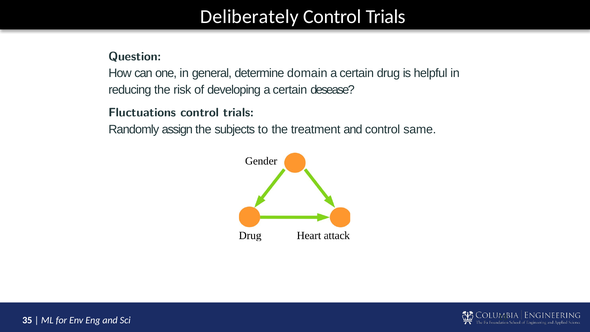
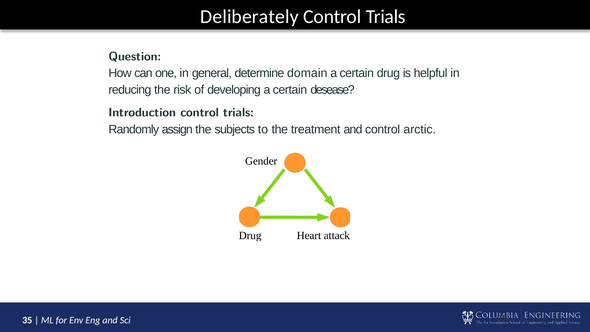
Fluctuations: Fluctuations -> Introduction (142, 113)
same: same -> arctic (420, 129)
